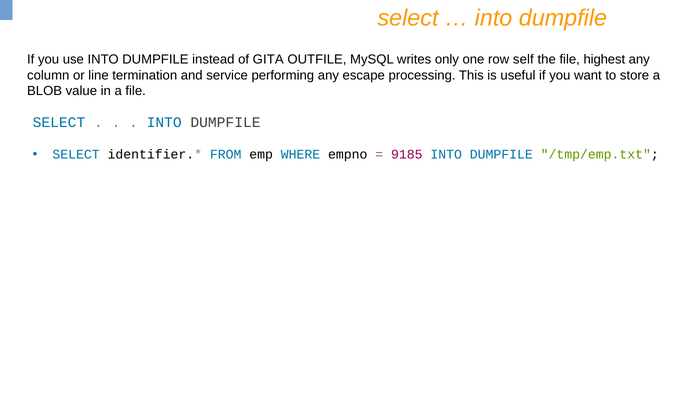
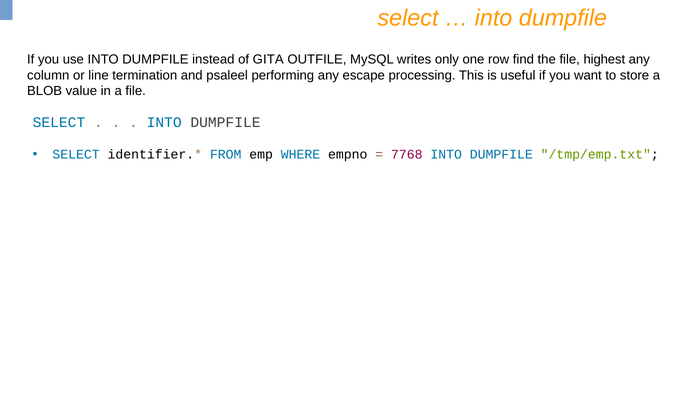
self: self -> find (523, 59)
service: service -> psaleel (227, 75)
9185: 9185 -> 7768 (407, 154)
